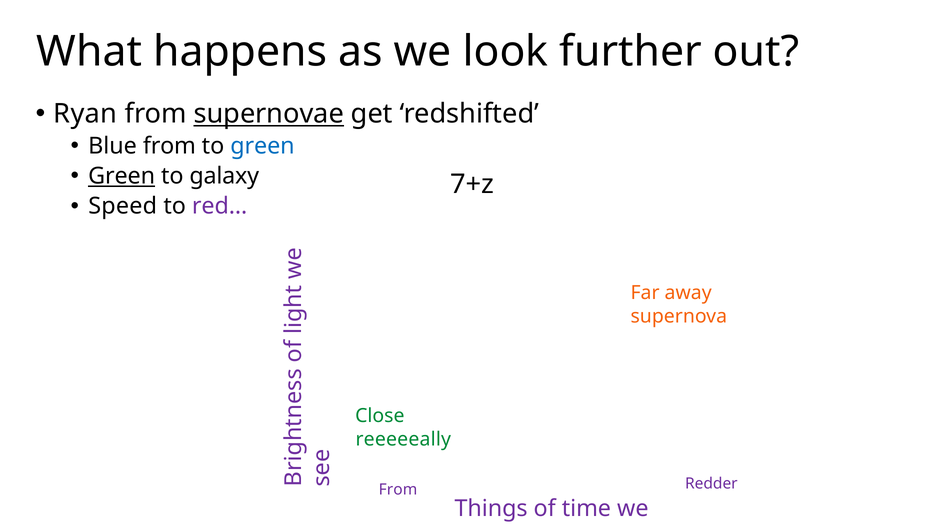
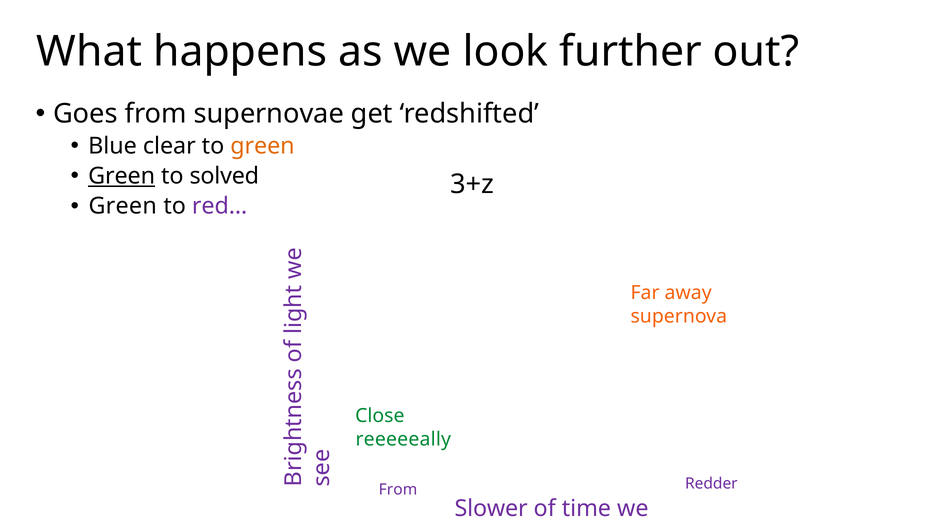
Ryan: Ryan -> Goes (85, 114)
supernovae underline: present -> none (269, 114)
Blue from: from -> clear (169, 146)
green colour: blue -> orange (262, 146)
galaxy: galaxy -> solved (224, 176)
7+z: 7+z -> 3+z (472, 184)
Speed: Speed -> Green (123, 206)
Things: Things -> Slower (491, 509)
